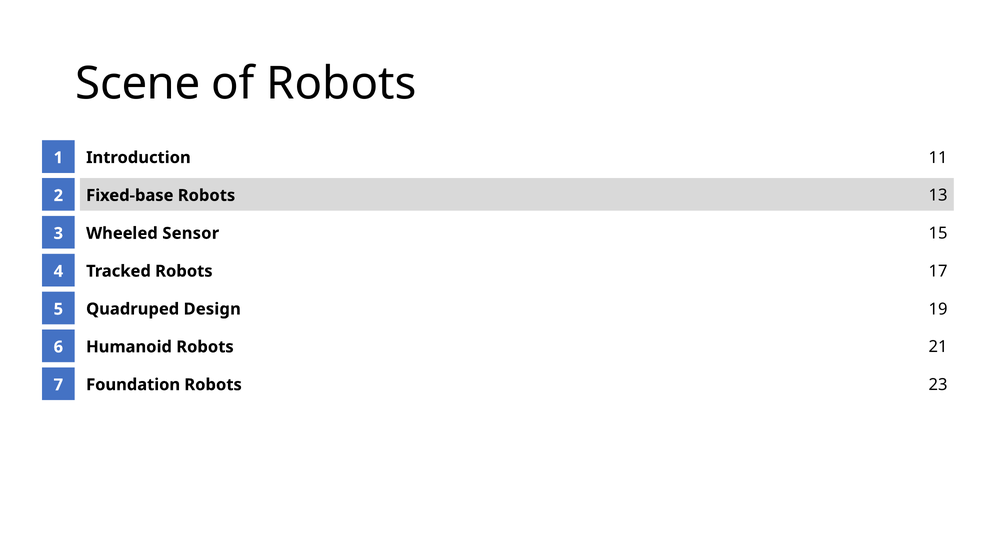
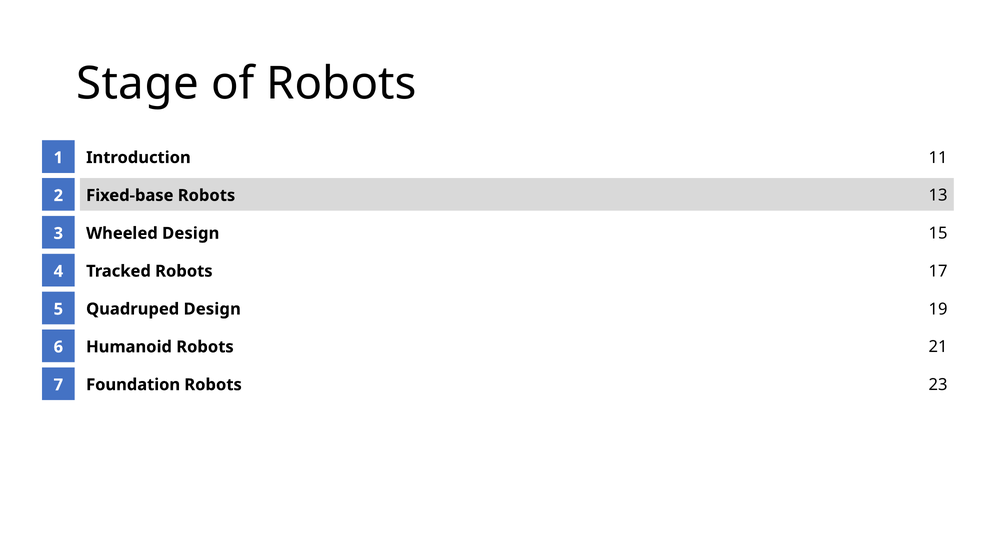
Scene: Scene -> Stage (137, 84)
Wheeled Sensor: Sensor -> Design (191, 233)
